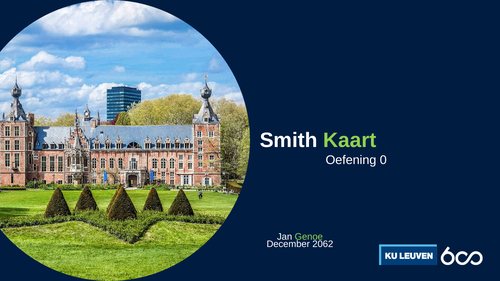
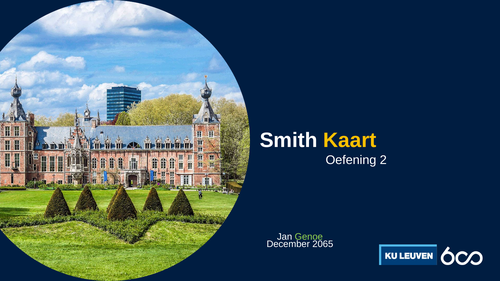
Kaart colour: light green -> yellow (350, 140)
0: 0 -> 2 (383, 160)
2062: 2062 -> 2065 (323, 244)
